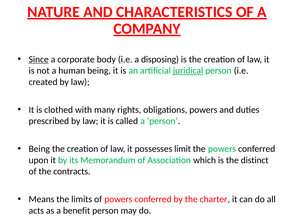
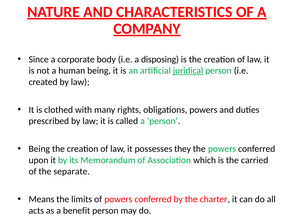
Since underline: present -> none (39, 59)
limit: limit -> they (183, 149)
distinct: distinct -> carried (255, 160)
contracts: contracts -> separate (72, 171)
